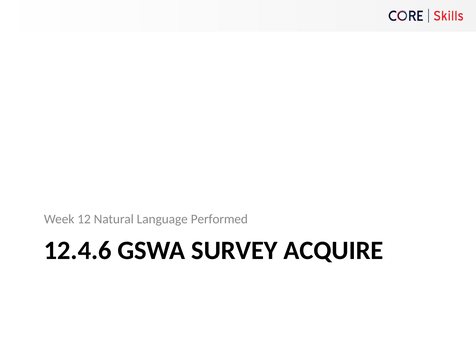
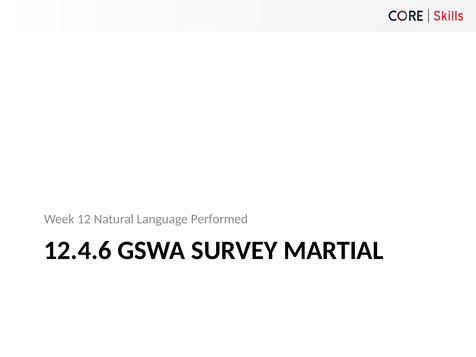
ACQUIRE: ACQUIRE -> MARTIAL (334, 250)
